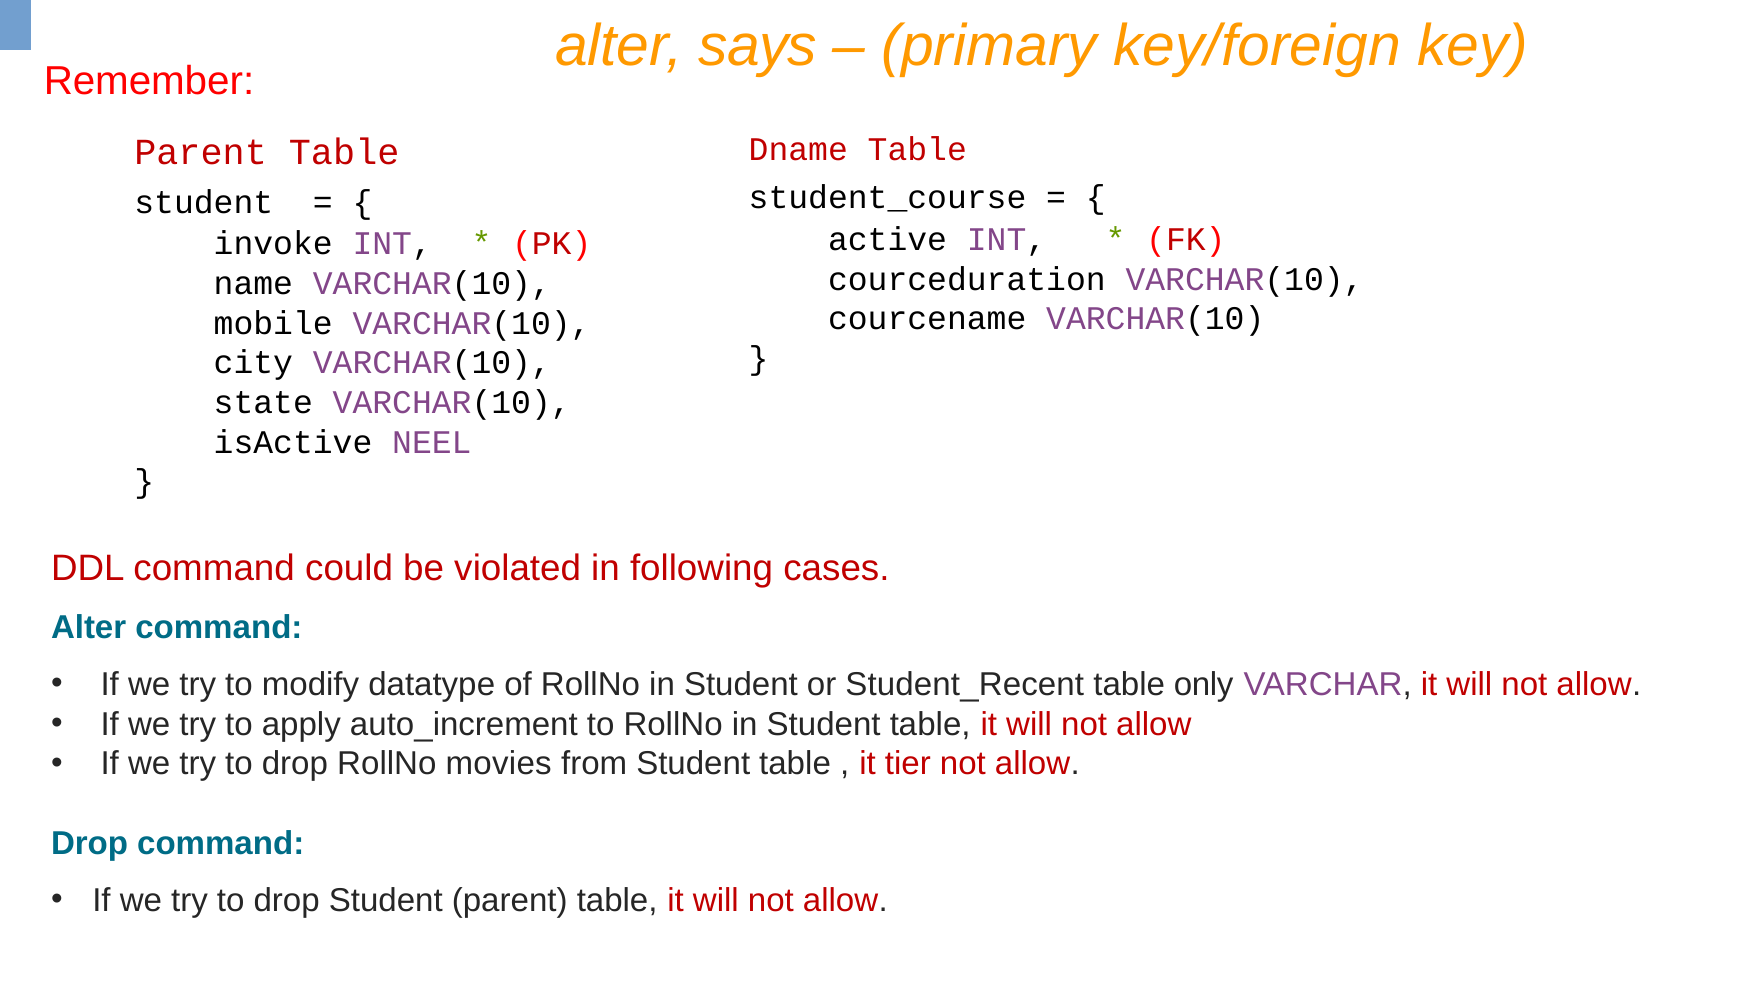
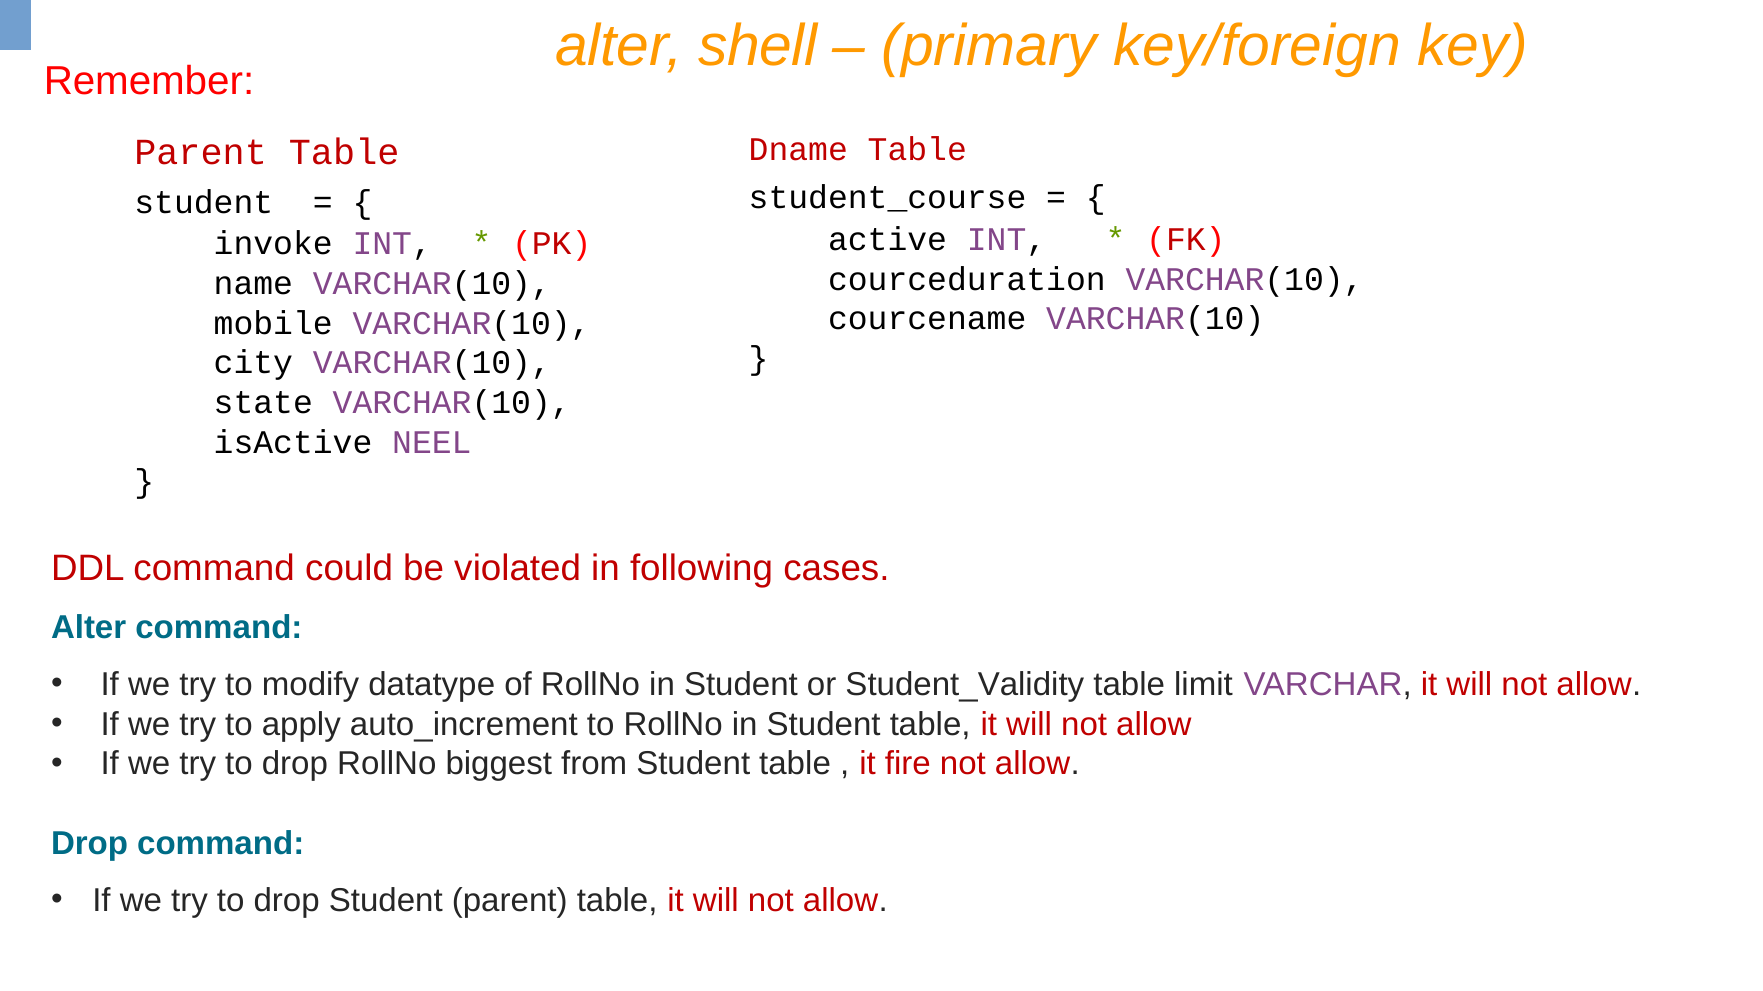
says: says -> shell (758, 46)
Student_Recent: Student_Recent -> Student_Validity (965, 685)
only: only -> limit (1203, 685)
movies: movies -> biggest (499, 764)
tier: tier -> fire (908, 764)
